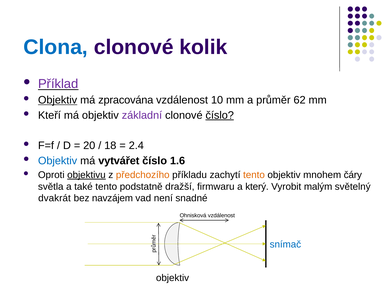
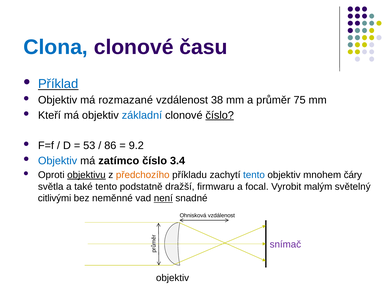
kolik: kolik -> času (203, 47)
Příklad colour: purple -> blue (58, 84)
Objektiv underline: present -> none (58, 100)
zpracována: zpracována -> rozmazané (126, 100)
10: 10 -> 38 (217, 100)
62: 62 -> 75 (300, 100)
základní colour: purple -> blue (142, 115)
20: 20 -> 53 (89, 146)
18: 18 -> 86 (110, 146)
2.4: 2.4 -> 9.2 (136, 146)
vytvářet: vytvářet -> zatímco (119, 161)
1.6: 1.6 -> 3.4 (178, 161)
tento colour: orange -> blue (254, 175)
který: který -> focal (257, 187)
dvakrát: dvakrát -> citlivými (55, 199)
navzájem: navzájem -> neměnné (112, 199)
není underline: none -> present (163, 199)
snímač colour: blue -> purple (285, 245)
